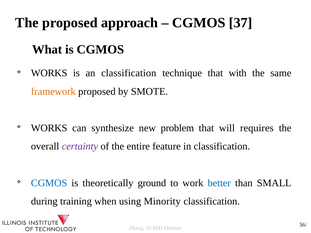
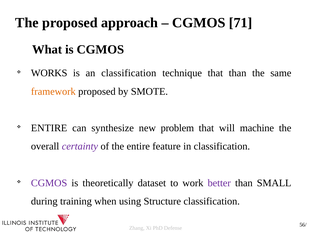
37: 37 -> 71 (241, 23)
that with: with -> than (238, 73)
WORKS: WORKS -> ENTIRE (49, 128)
requires: requires -> machine (257, 128)
CGMOS colour: blue -> purple (49, 183)
ground: ground -> dataset (152, 183)
better colour: blue -> purple (219, 183)
Minority: Minority -> Structure (162, 201)
